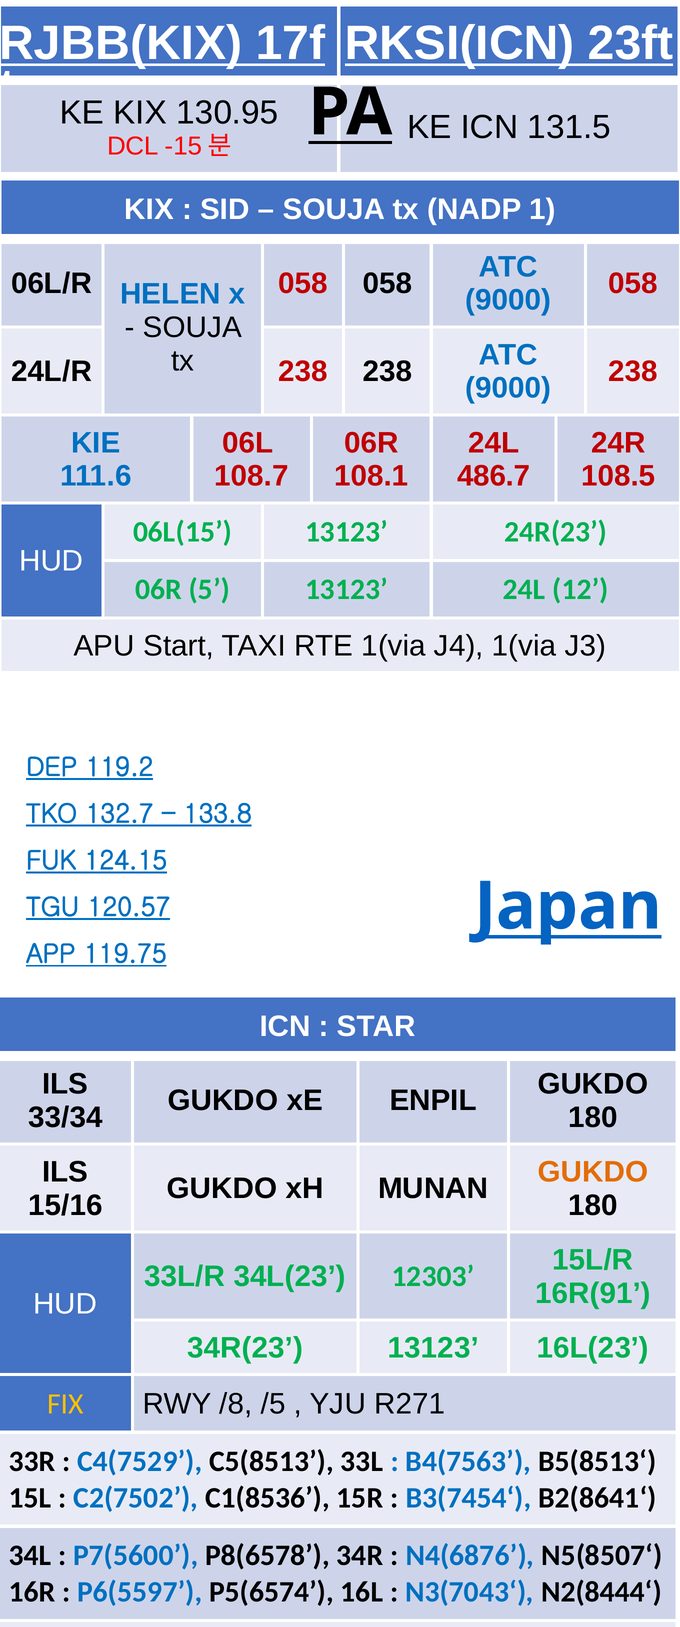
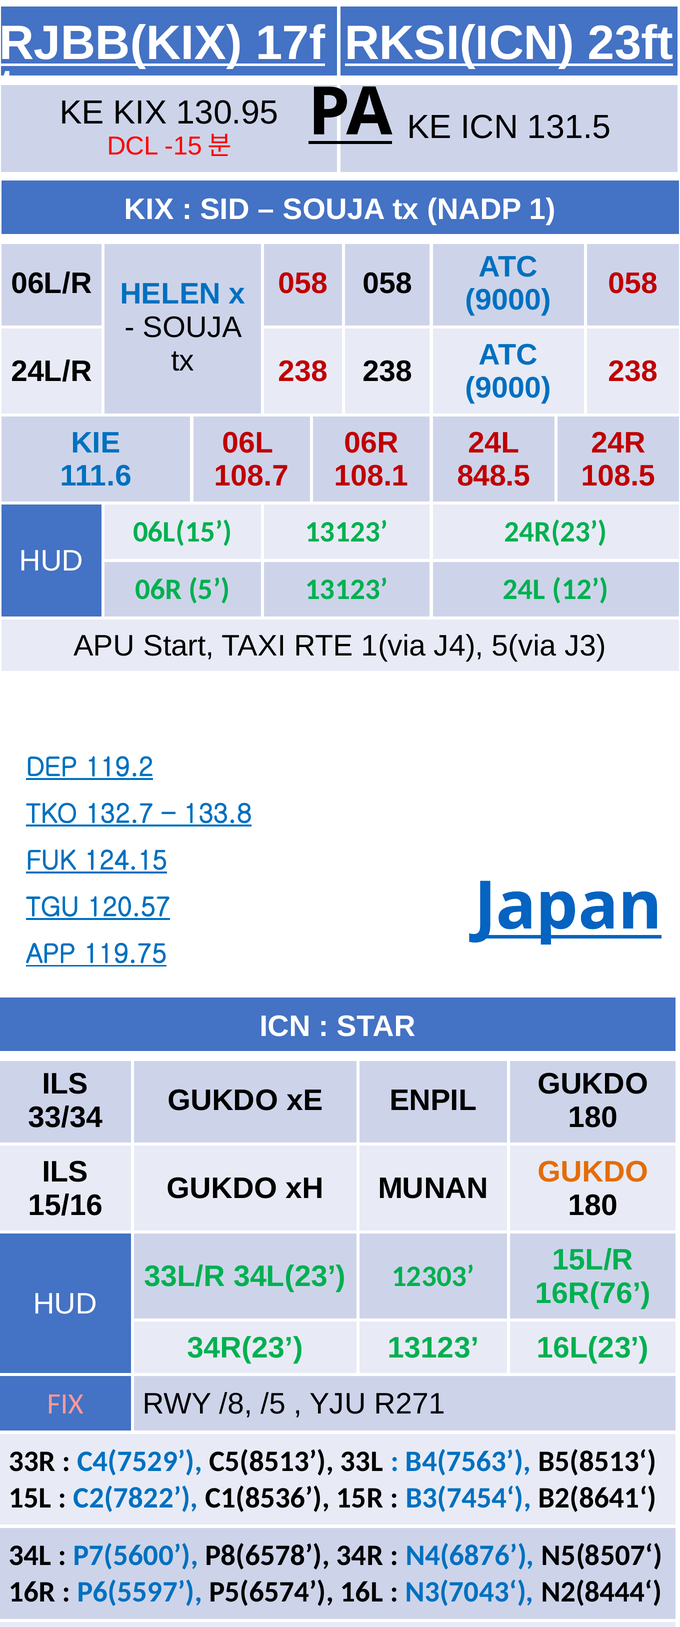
486.7: 486.7 -> 848.5 (494, 476)
J4 1(via: 1(via -> 5(via (524, 646)
16R(91: 16R(91 -> 16R(76 (593, 1293)
FIX colour: yellow -> pink (65, 1404)
C2(7502: C2(7502 -> C2(7822 (136, 1498)
